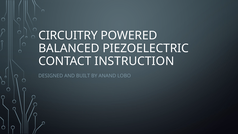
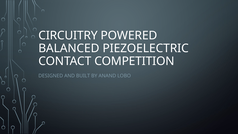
INSTRUCTION: INSTRUCTION -> COMPETITION (134, 61)
